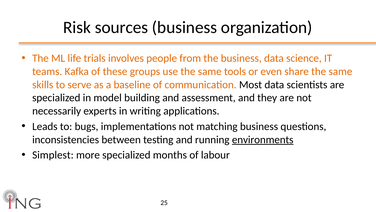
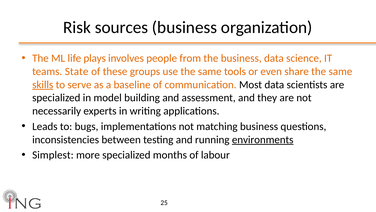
trials: trials -> plays (95, 58)
Kafka: Kafka -> State (77, 71)
skills underline: none -> present (43, 84)
